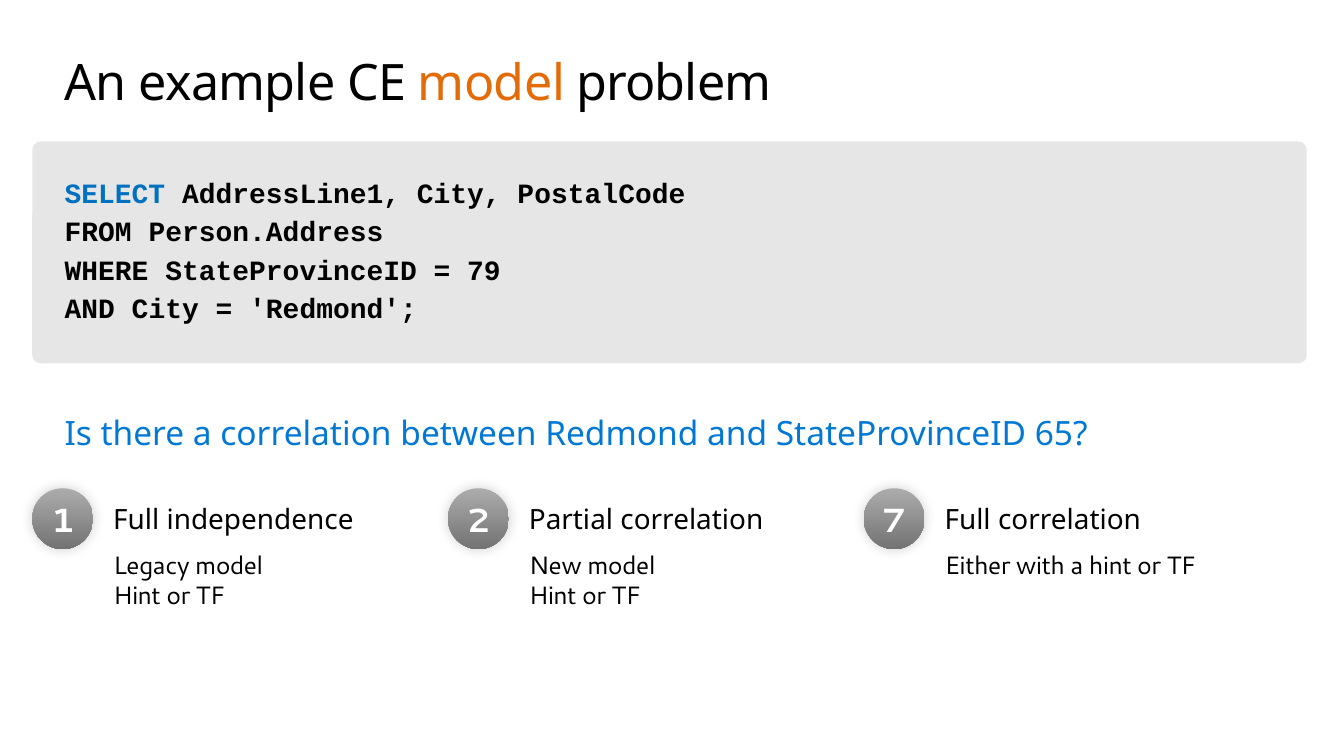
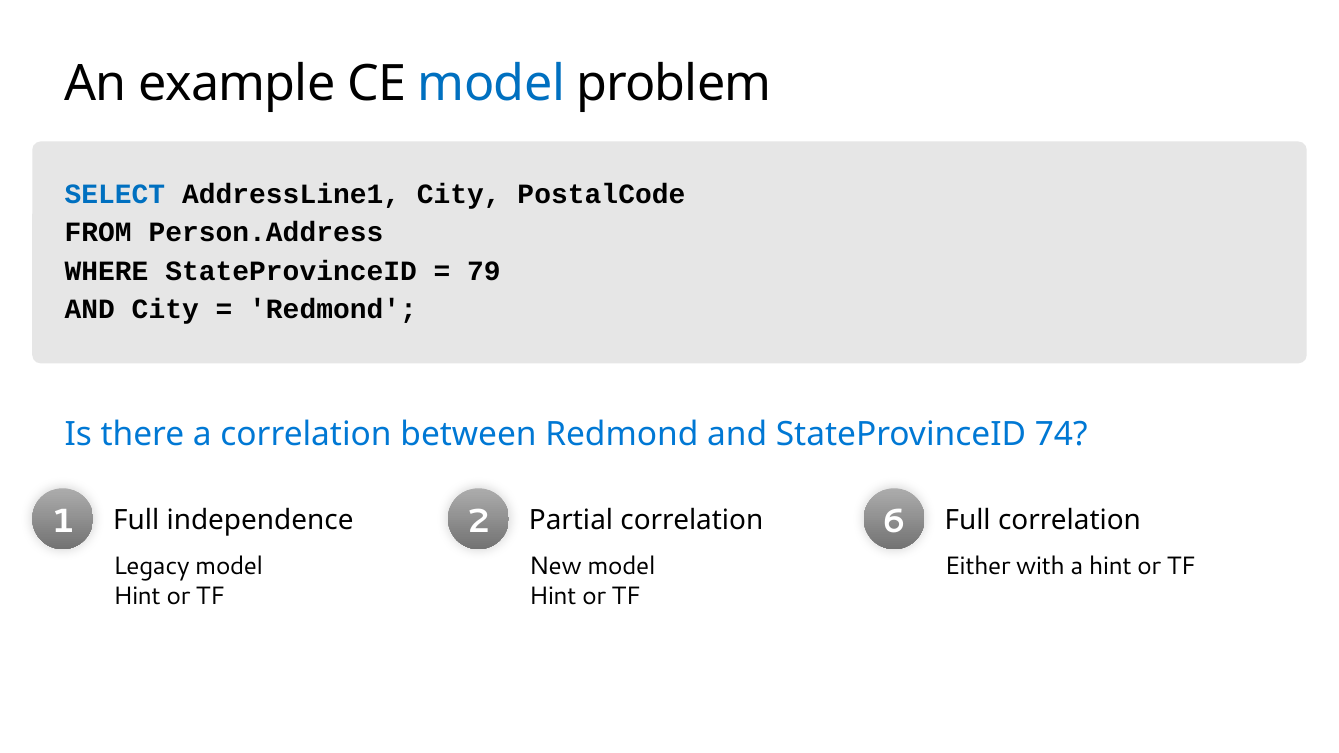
model colour: orange -> blue (491, 84)
65: 65 -> 74 (1061, 435)
7: 7 -> 6 (894, 521)
